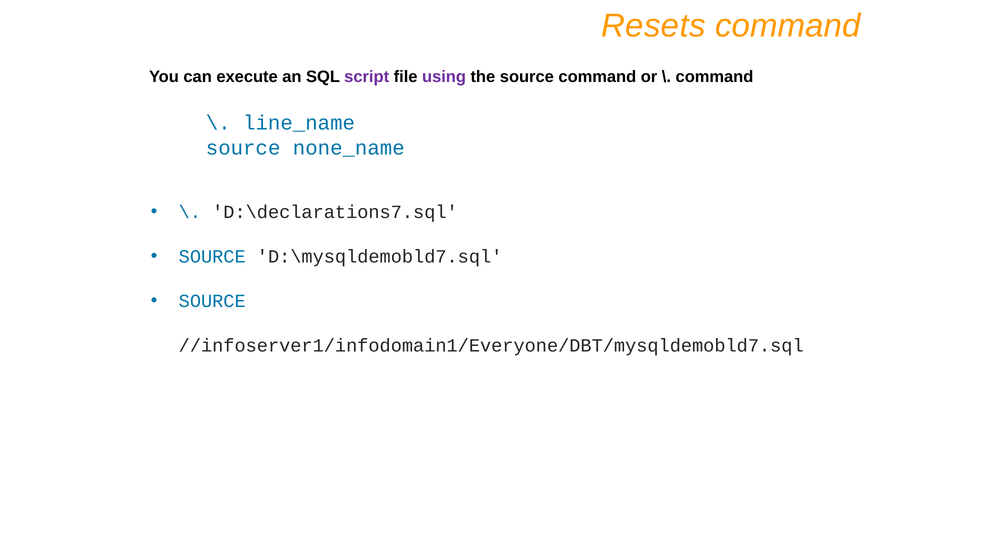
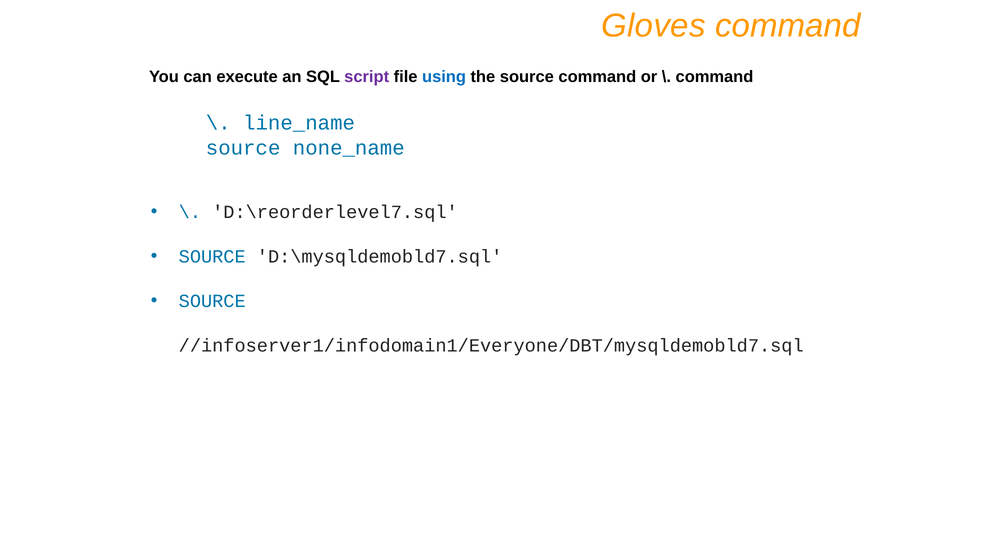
Resets: Resets -> Gloves (653, 26)
using colour: purple -> blue (444, 77)
D:\declarations7.sql: D:\declarations7.sql -> D:\reorderlevel7.sql (335, 212)
